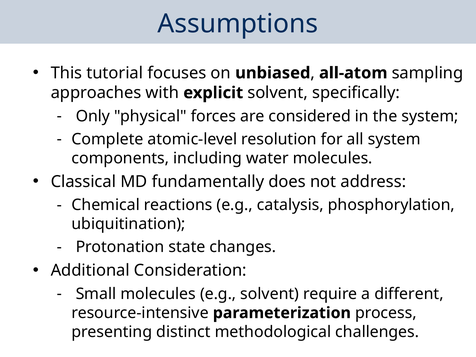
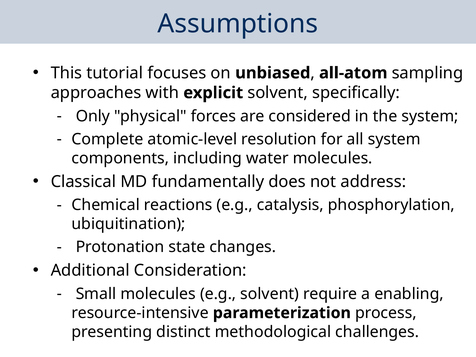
different: different -> enabling (409, 294)
